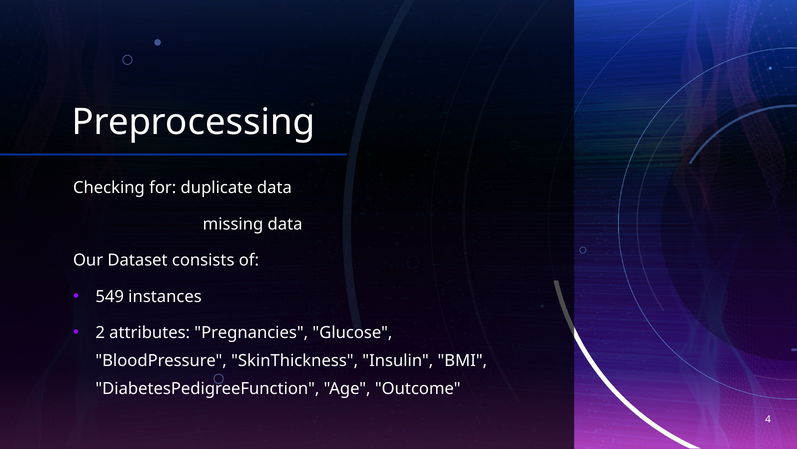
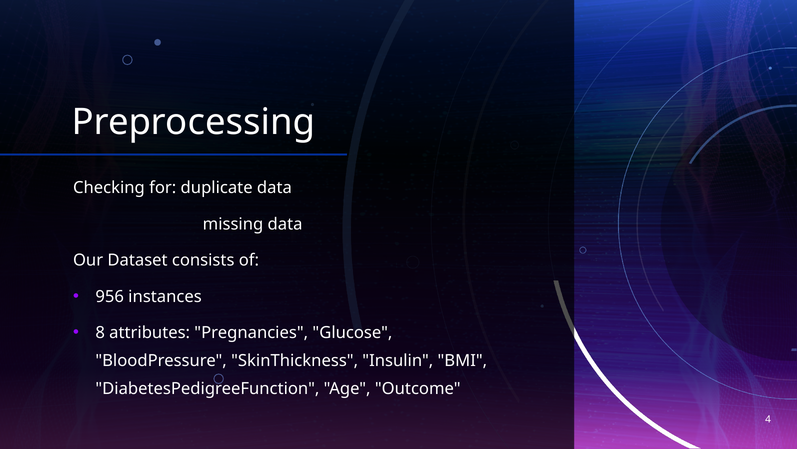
549: 549 -> 956 (110, 296)
2: 2 -> 8 (100, 332)
